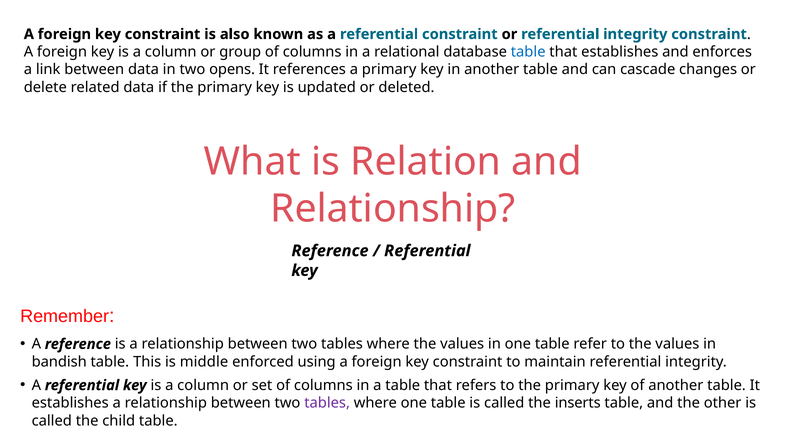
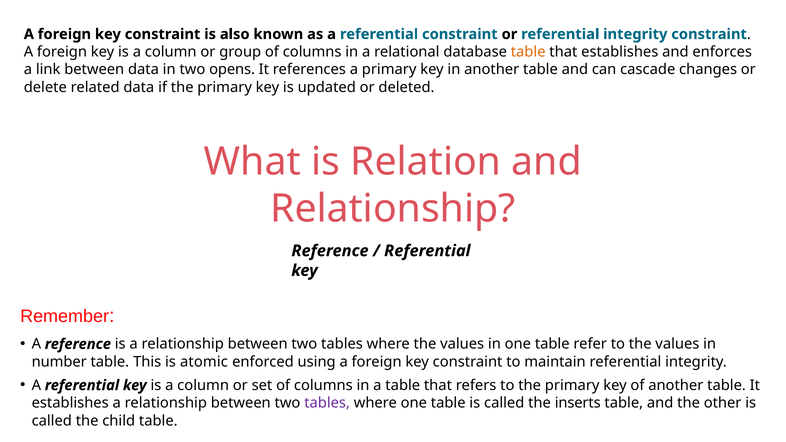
table colour: blue -> orange (528, 52)
bandish: bandish -> number (59, 362)
middle: middle -> atomic (204, 362)
